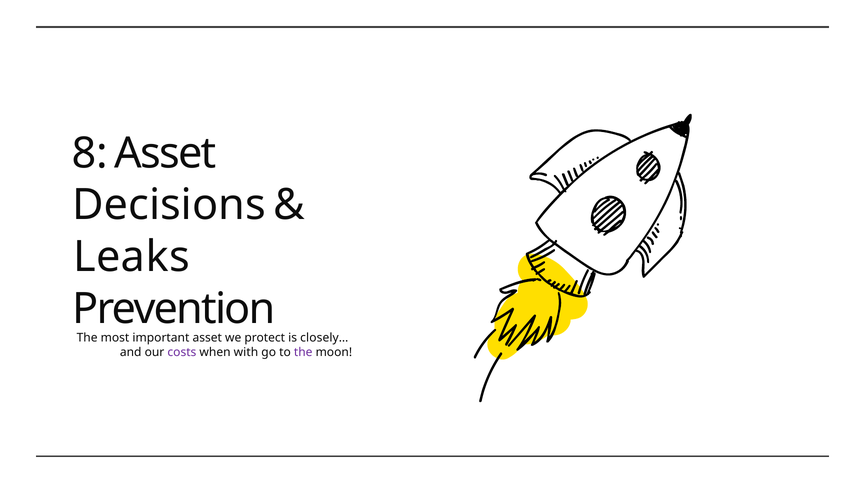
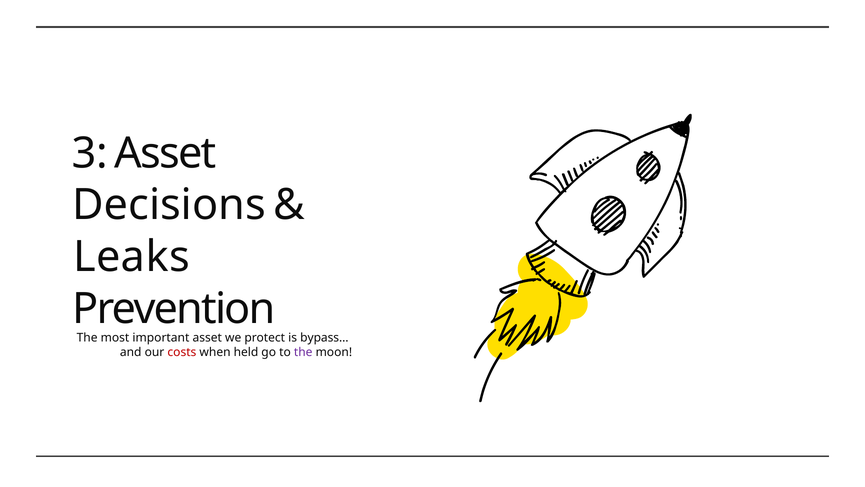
8: 8 -> 3 (90, 153)
closely…: closely… -> bypass… (324, 338)
costs colour: purple -> red (182, 352)
with: with -> held (246, 352)
